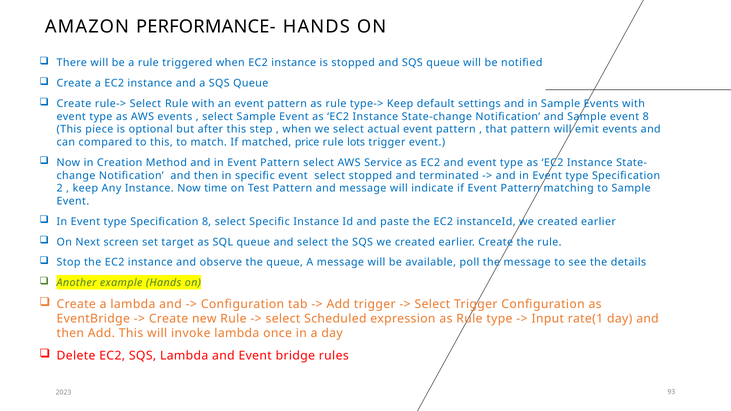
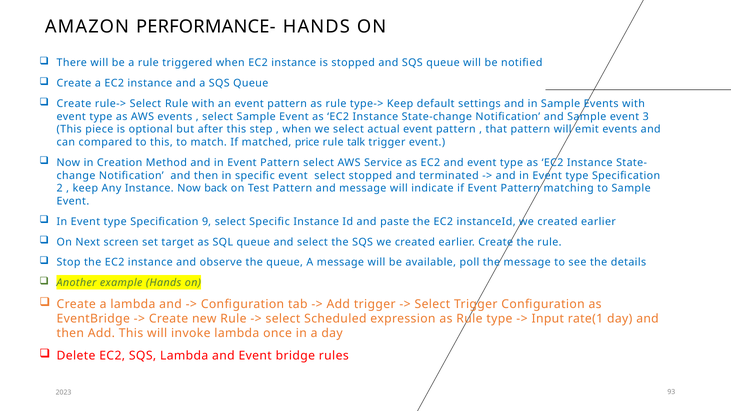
event 8: 8 -> 3 (646, 117)
lots: lots -> talk (356, 142)
time: time -> back (216, 188)
Specification 8: 8 -> 9 (207, 222)
